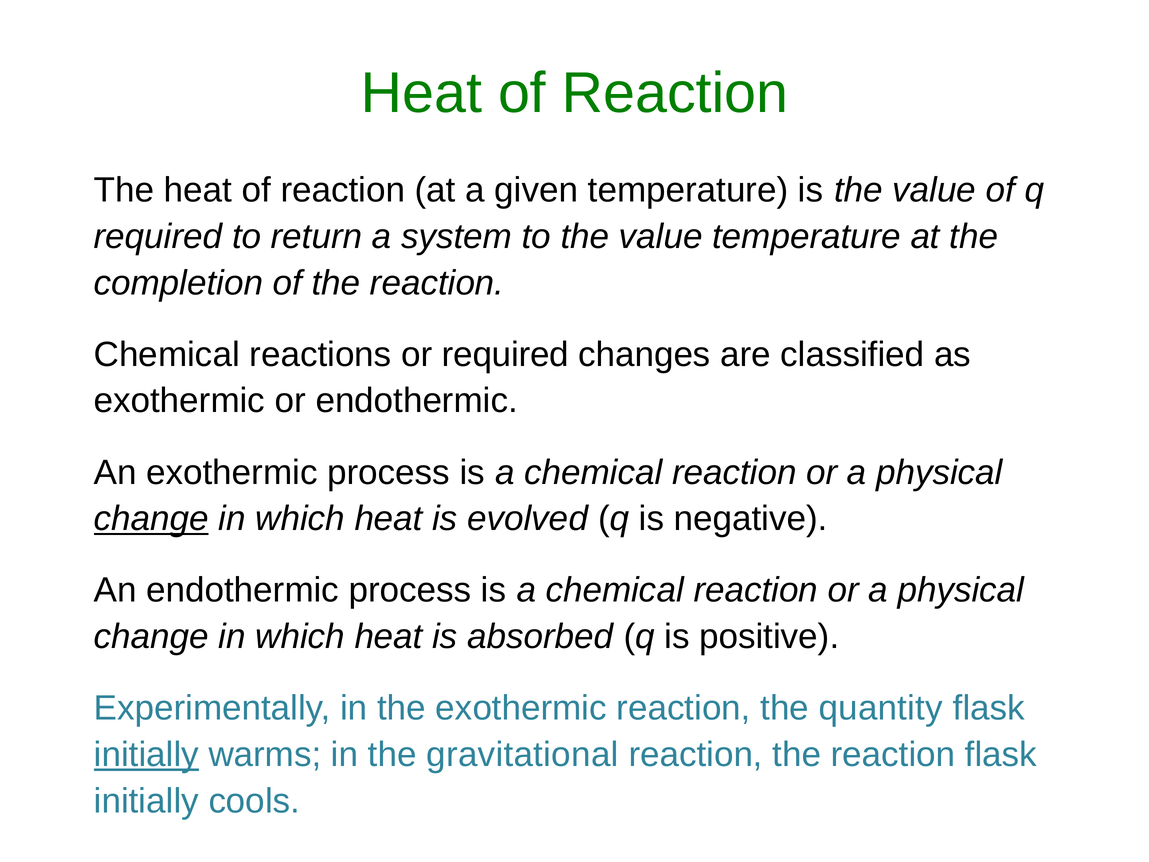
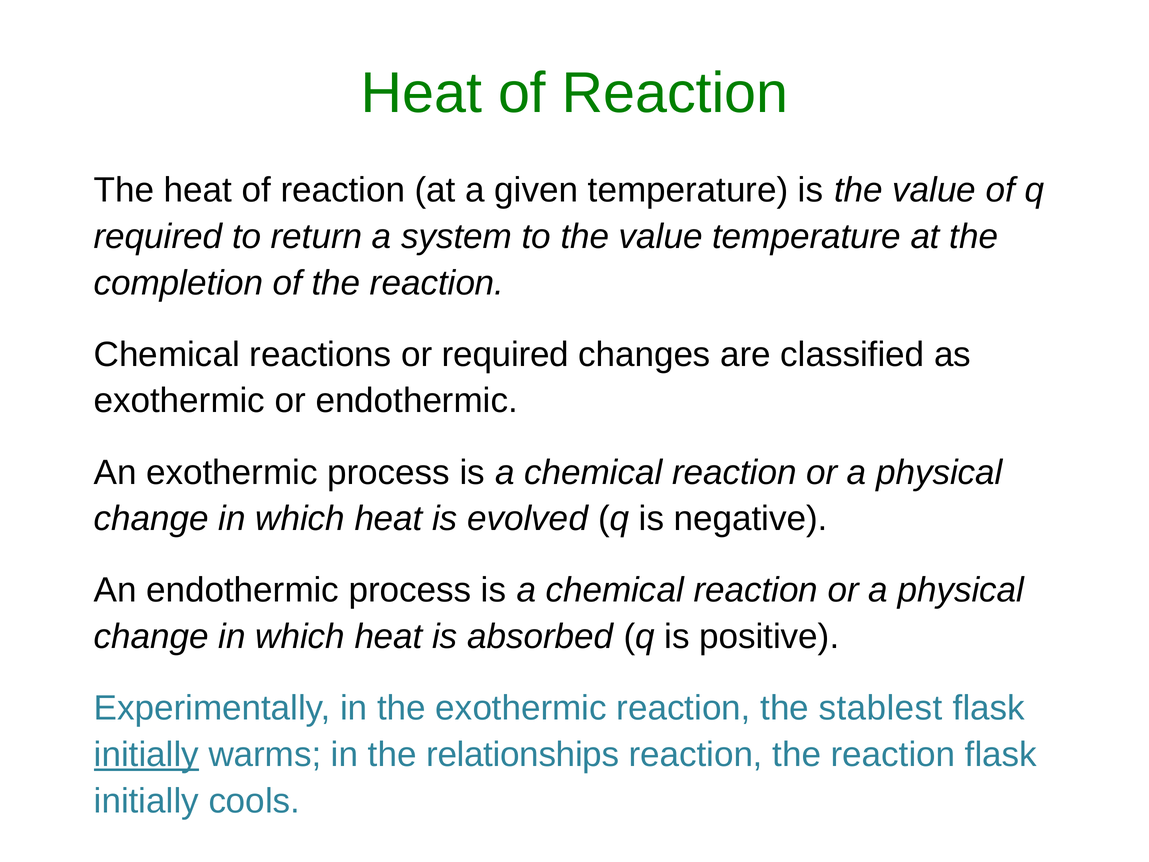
change underline: present -> none (151, 519)
quantity: quantity -> stablest (881, 708)
gravitational: gravitational -> relationships (523, 754)
